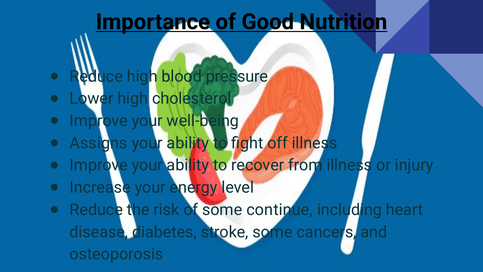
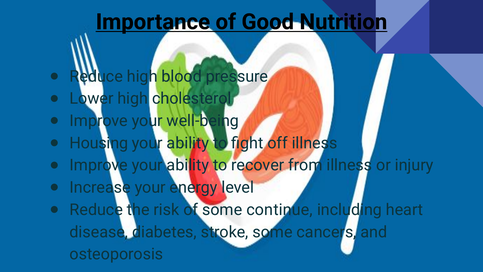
Assigns: Assigns -> Housing (99, 143)
